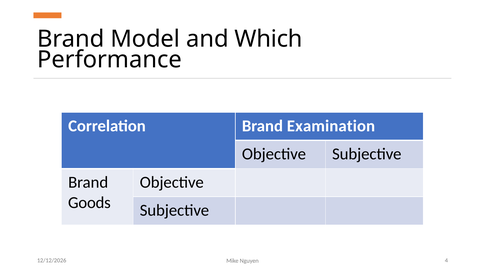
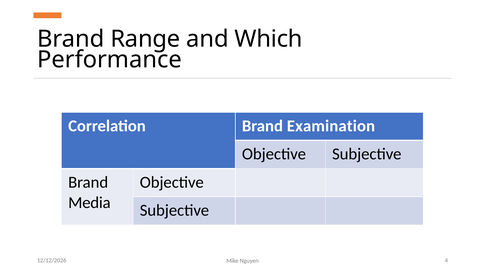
Model: Model -> Range (145, 39)
Goods: Goods -> Media (89, 202)
